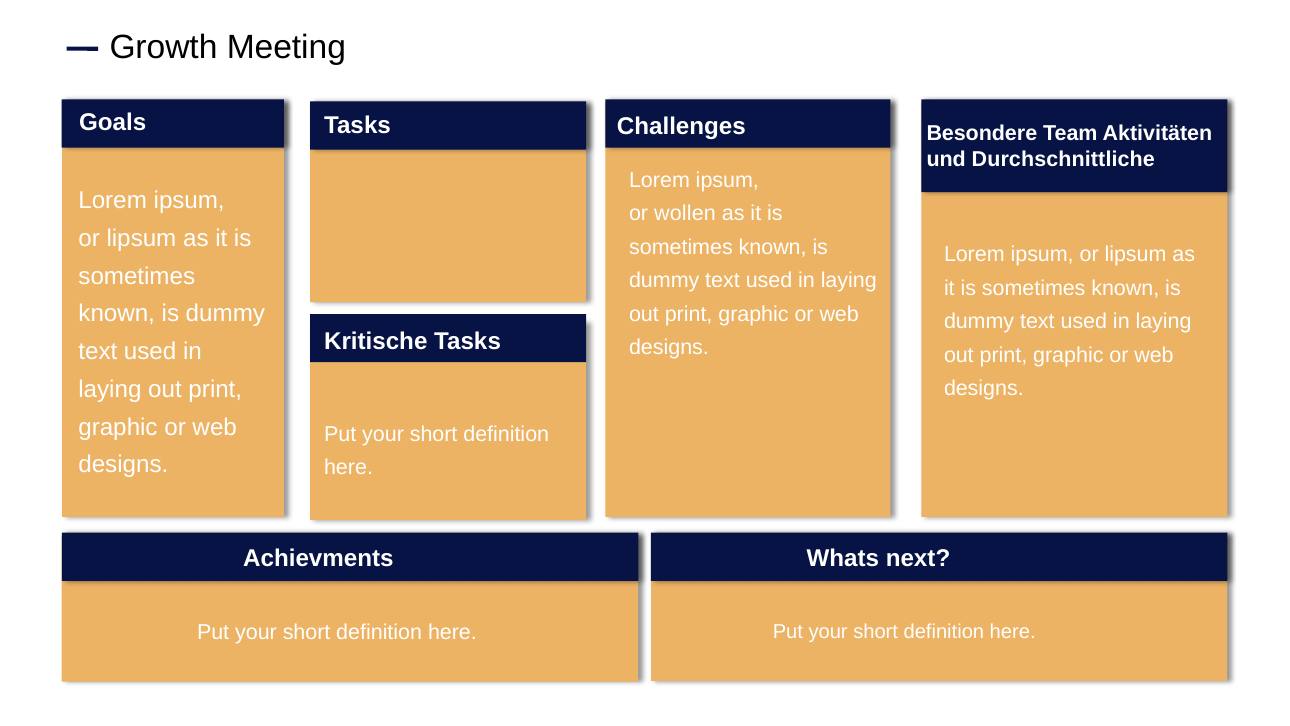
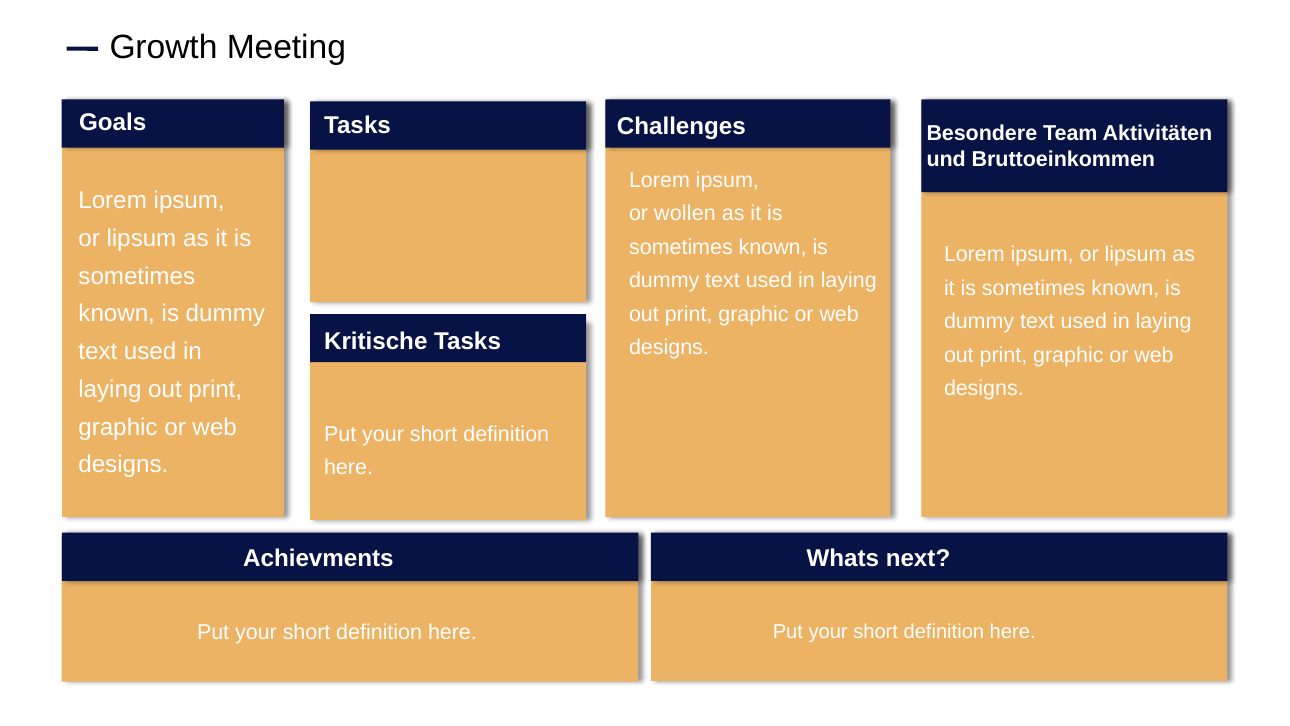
Durchschnittliche: Durchschnittliche -> Bruttoeinkommen (1063, 159)
